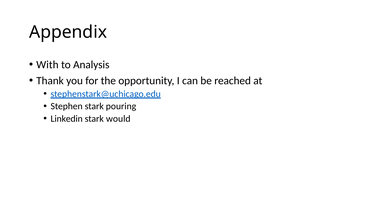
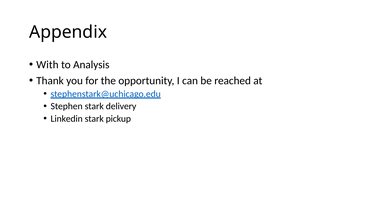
pouring: pouring -> delivery (121, 106)
would: would -> pickup (118, 119)
